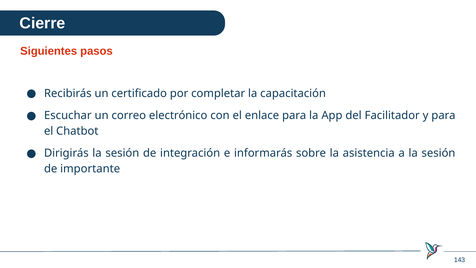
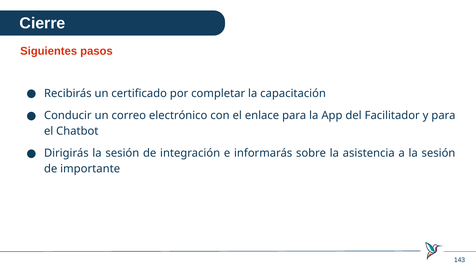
Escuchar: Escuchar -> Conducir (68, 115)
